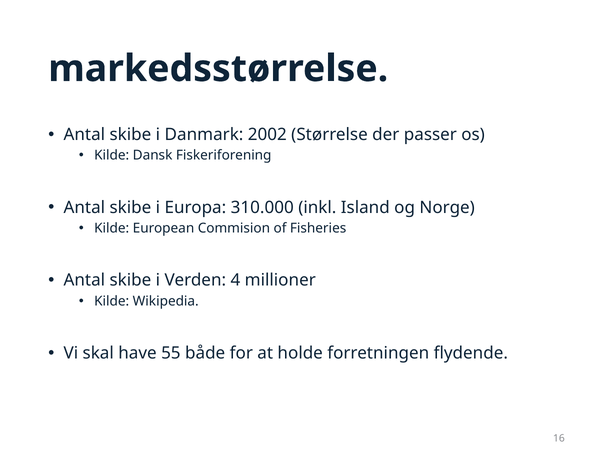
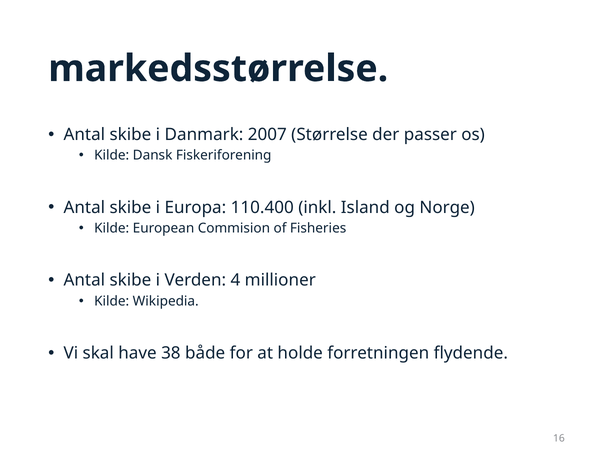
2002: 2002 -> 2007 (267, 135)
310.000: 310.000 -> 110.400 (262, 207)
55: 55 -> 38 (171, 353)
